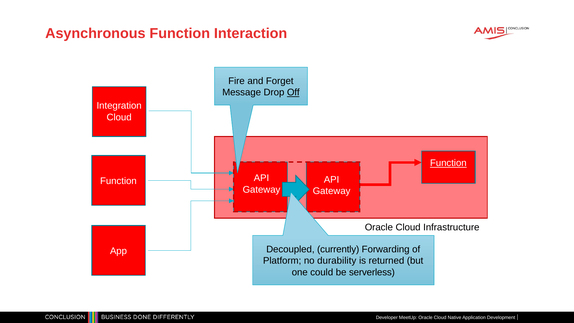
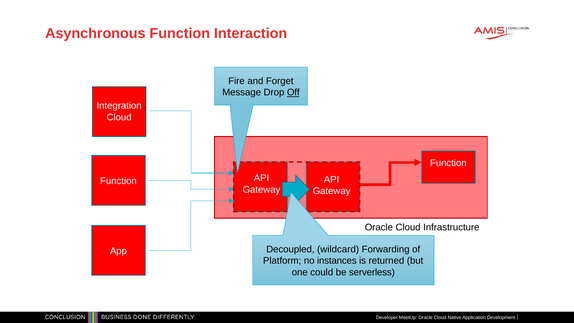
Function underline: present -> none (448, 163)
currently: currently -> wildcard (338, 249)
durability: durability -> instances (337, 261)
